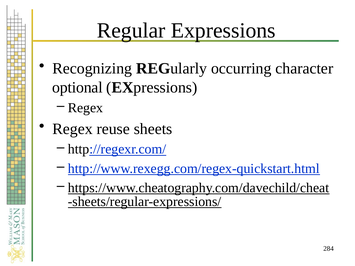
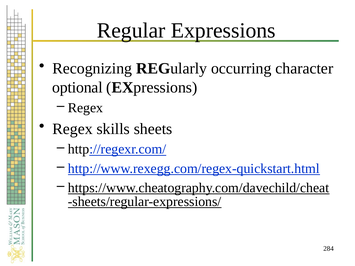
reuse: reuse -> skills (113, 129)
